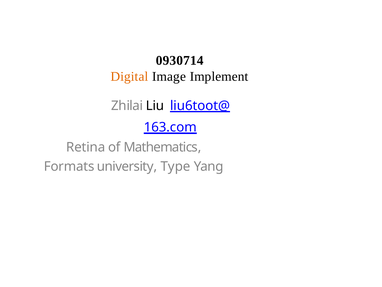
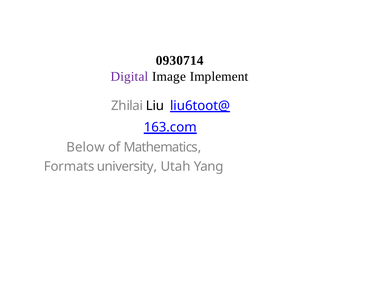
Digital colour: orange -> purple (129, 76)
Retina: Retina -> Below (86, 147)
Type: Type -> Utah (176, 166)
